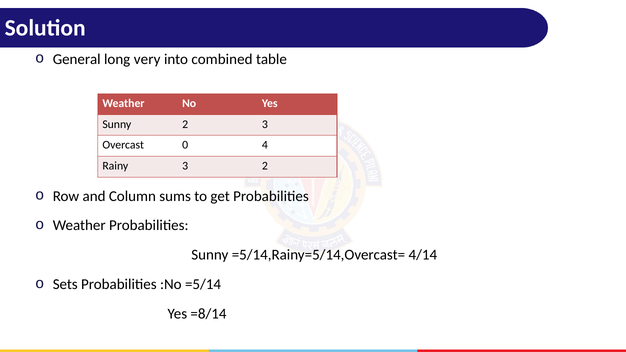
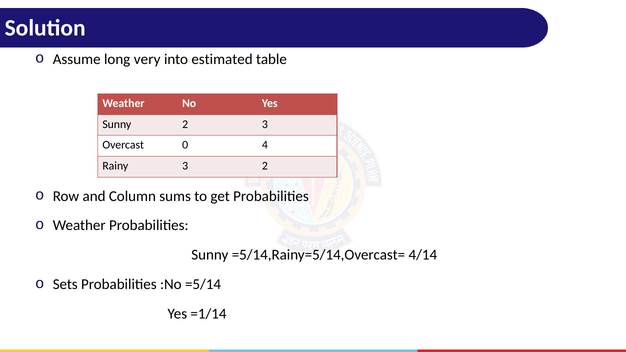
General: General -> Assume (77, 59)
combined: combined -> estimated (222, 59)
=8/14: =8/14 -> =1/14 (209, 314)
